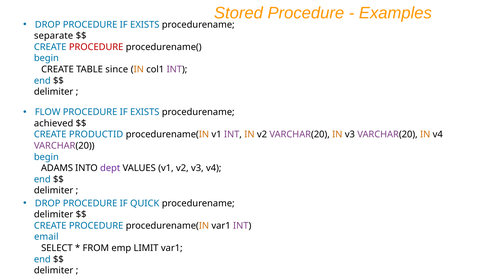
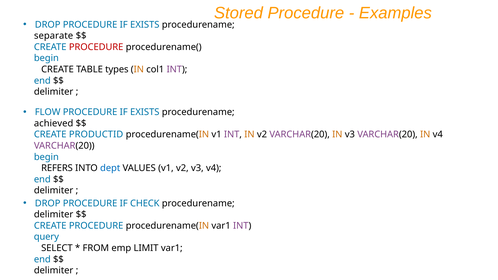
since: since -> types (117, 69)
ADAMS: ADAMS -> REFERS (57, 168)
dept colour: purple -> blue (110, 168)
QUICK: QUICK -> CHECK (145, 203)
email: email -> query (46, 237)
